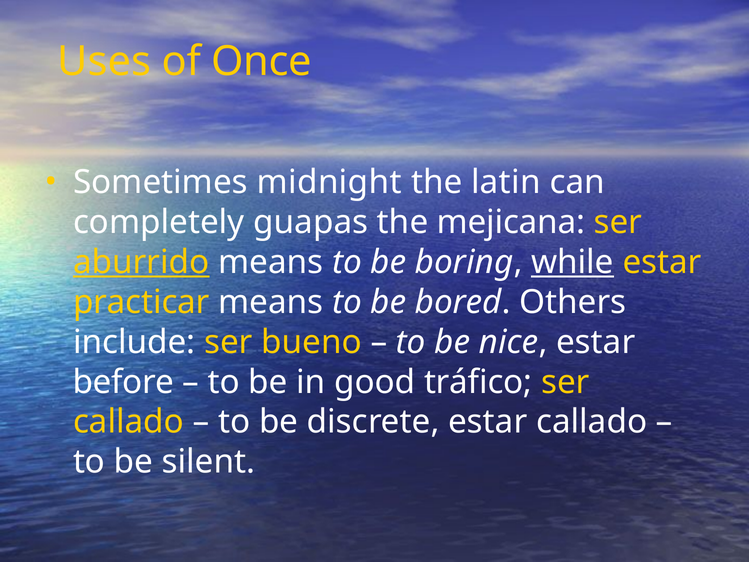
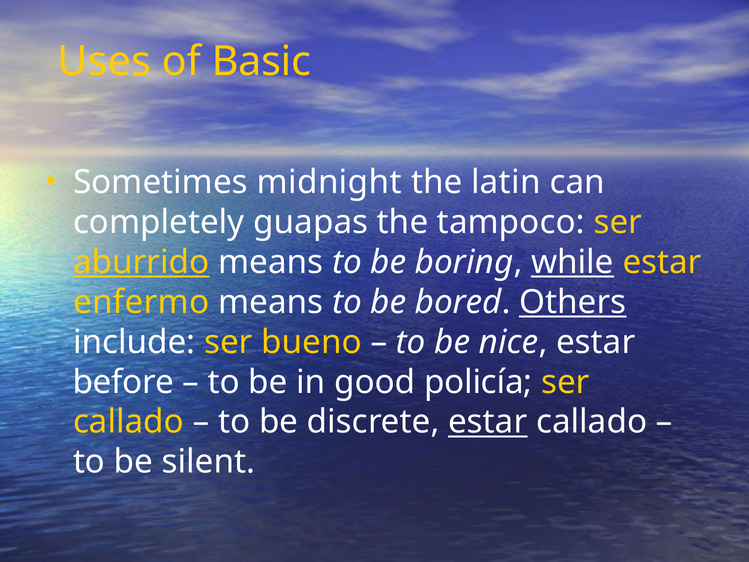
Once: Once -> Basic (261, 62)
mejicana: mejicana -> tampoco (511, 222)
practicar: practicar -> enfermo (141, 302)
Others underline: none -> present (573, 302)
tráfico: tráfico -> policía (478, 382)
estar underline: none -> present (488, 422)
